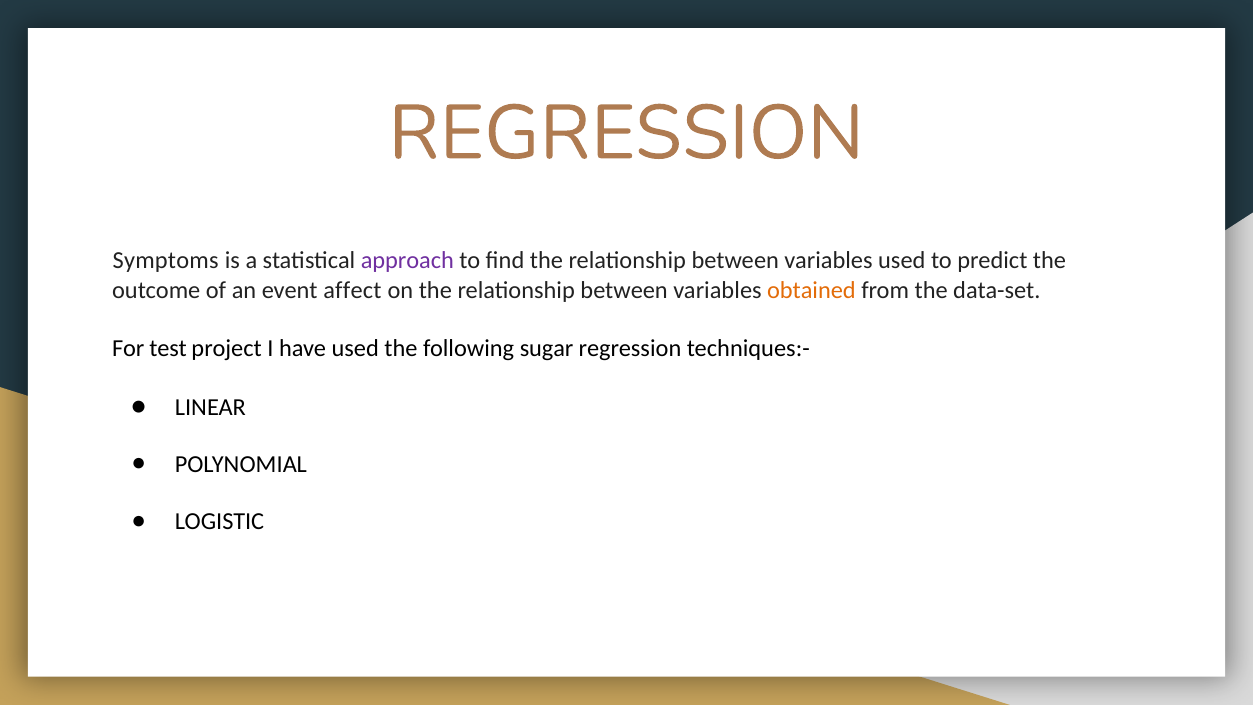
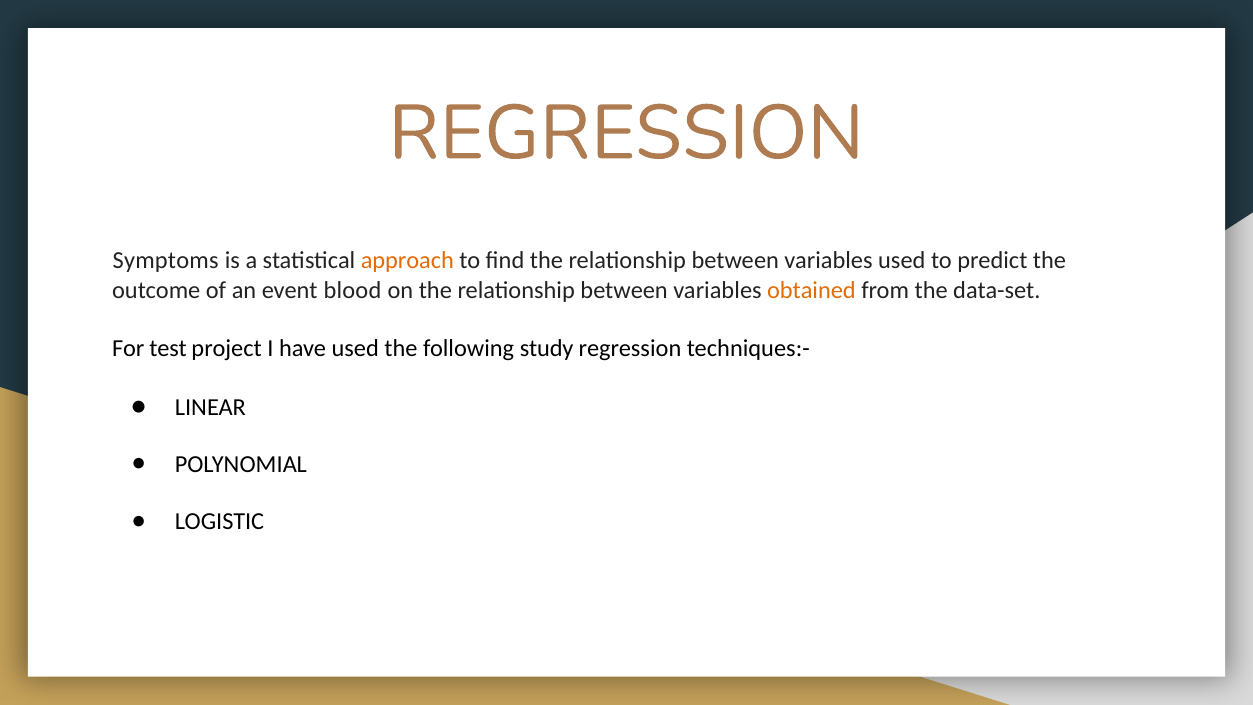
approach colour: purple -> orange (407, 261)
affect: affect -> blood (352, 290)
sugar: sugar -> study (547, 348)
